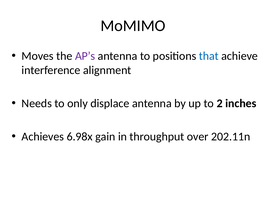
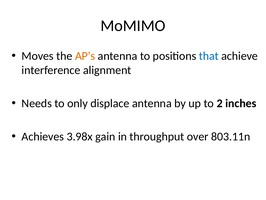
AP’s colour: purple -> orange (85, 56)
6.98x: 6.98x -> 3.98x (80, 136)
202.11n: 202.11n -> 803.11n (231, 136)
